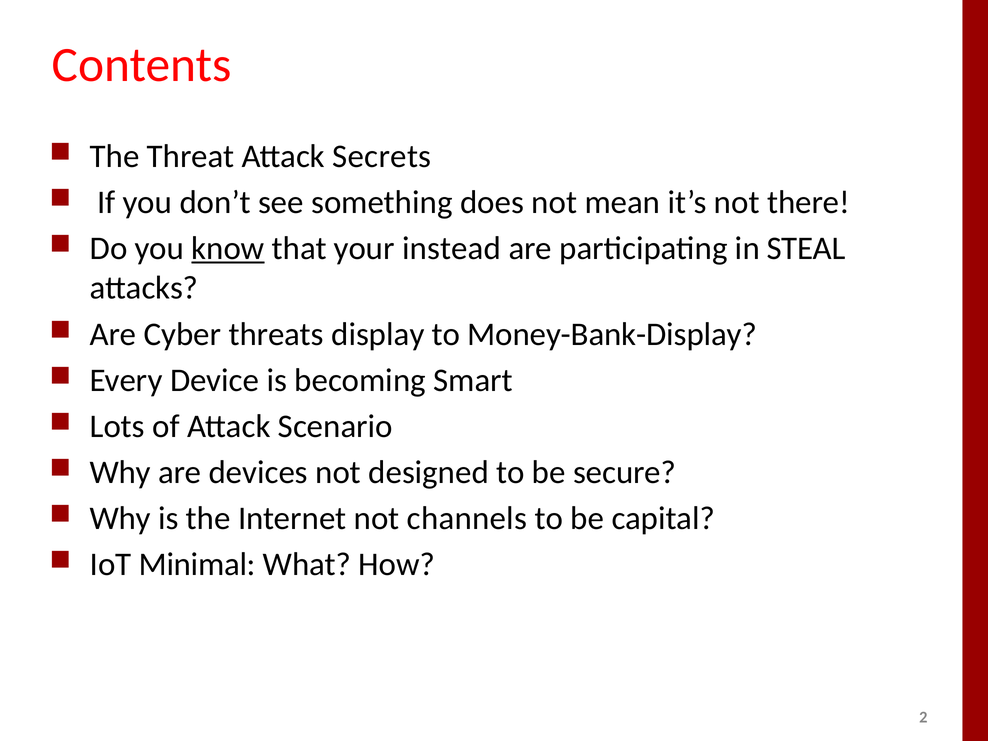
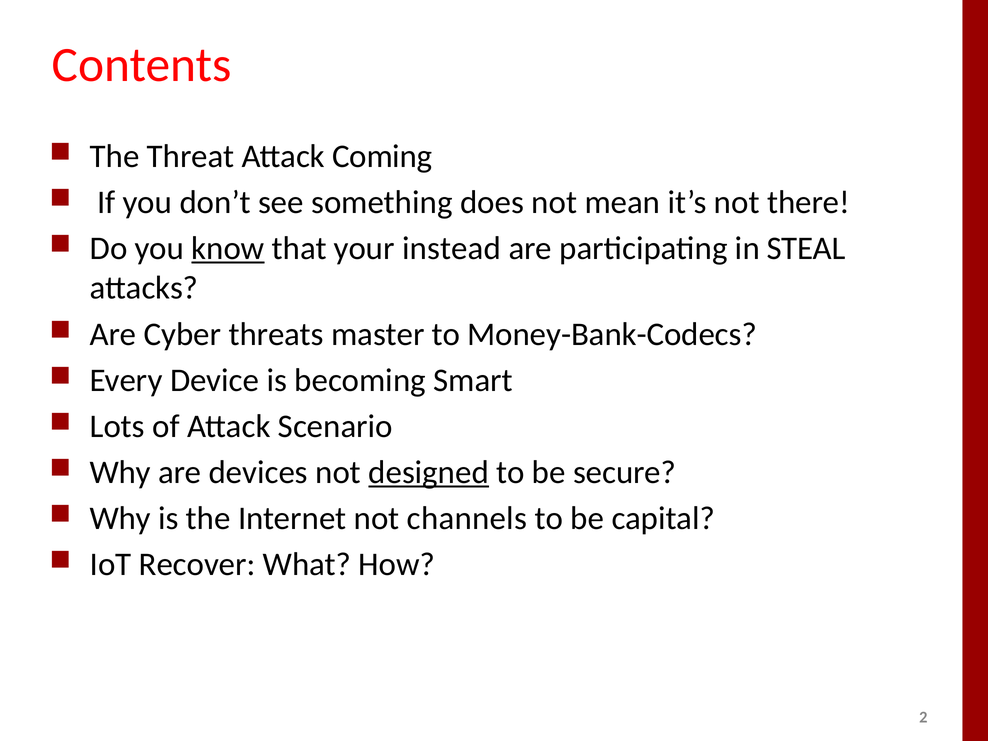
Secrets: Secrets -> Coming (382, 156)
display: display -> master (378, 334)
Money-Bank-Display: Money-Bank-Display -> Money-Bank-Codecs (612, 334)
designed underline: none -> present (429, 472)
Minimal: Minimal -> Recover (197, 565)
